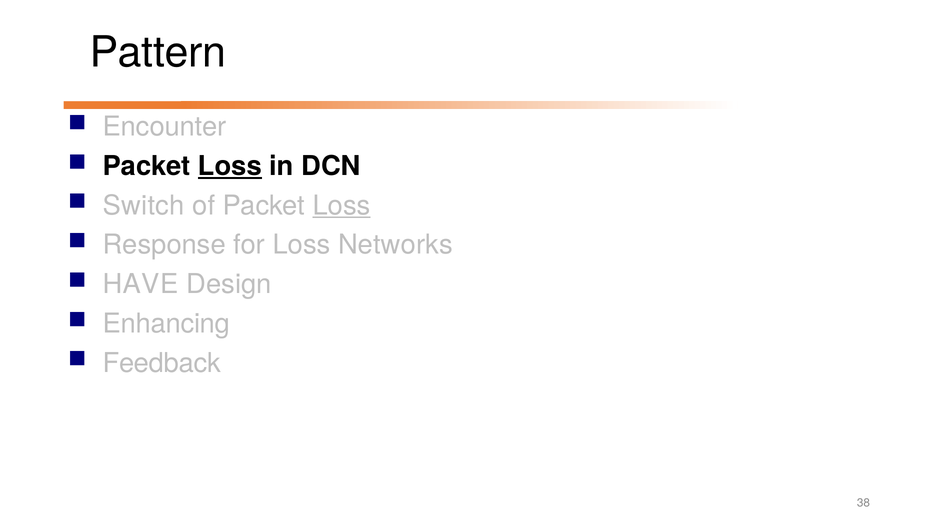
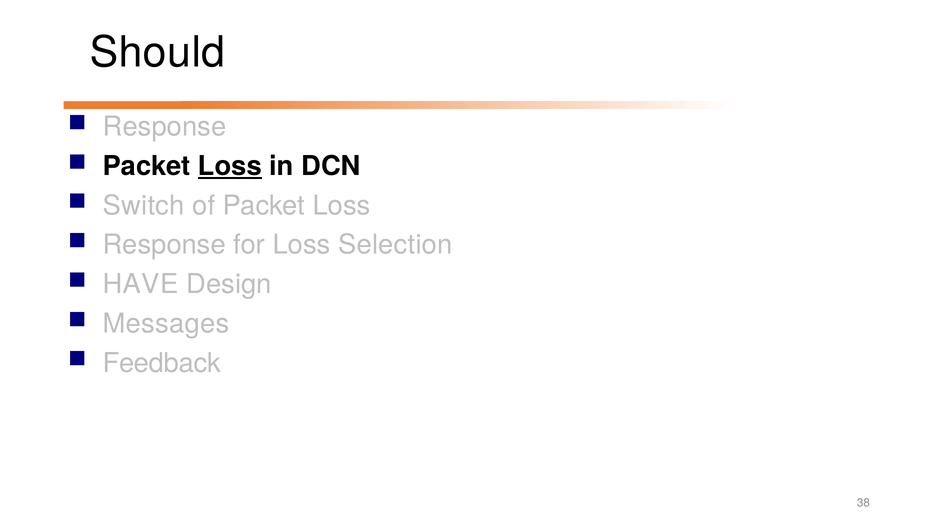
Pattern: Pattern -> Should (157, 52)
Encounter: Encounter -> Response (165, 127)
Loss underline: present -> none (342, 205)
Networks: Networks -> Selection (395, 245)
Enhancing: Enhancing -> Messages (166, 323)
